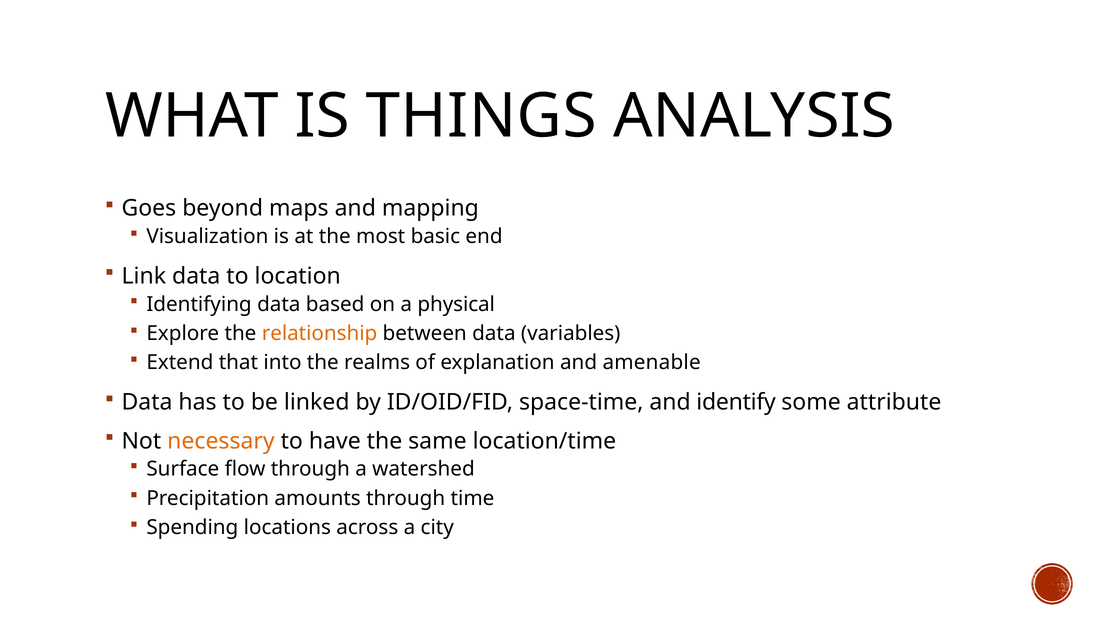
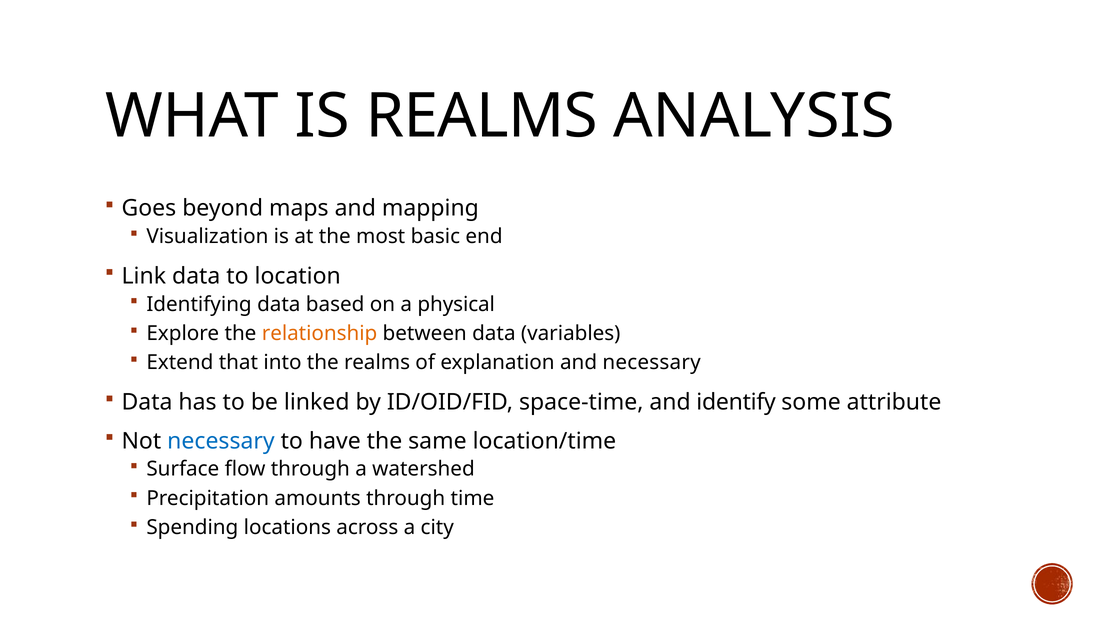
IS THINGS: THINGS -> REALMS (482, 116)
and amenable: amenable -> necessary (652, 363)
necessary colour: orange -> blue (221, 441)
